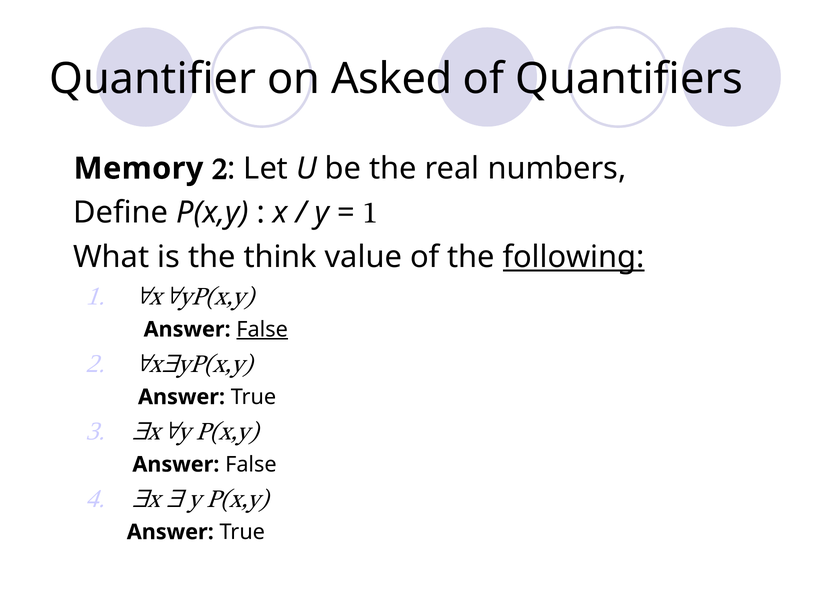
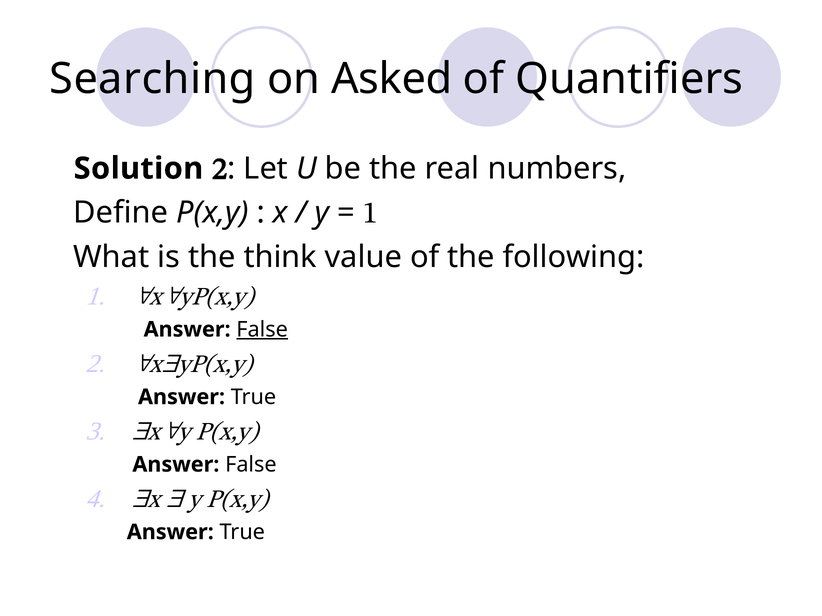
Quantifier: Quantifier -> Searching (152, 79)
Memory: Memory -> Solution (138, 169)
following underline: present -> none (574, 257)
